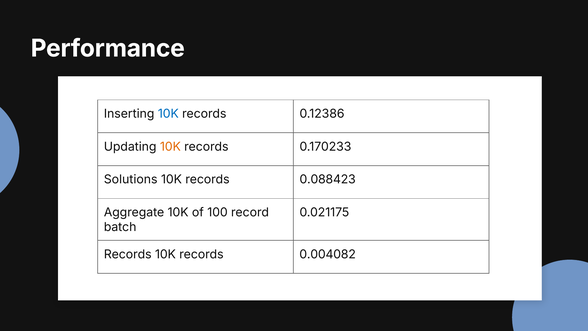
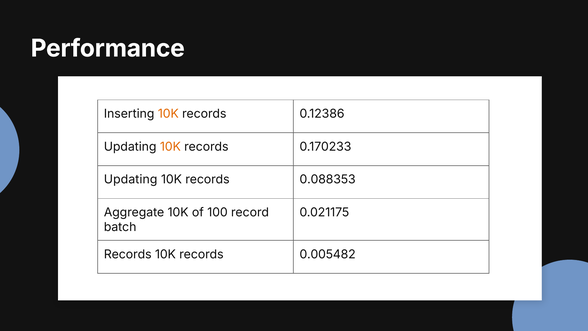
10K colour: blue -> orange (168, 114)
Solutions: Solutions -> Updating (131, 179)
0.088423: 0.088423 -> 0.088353 (328, 179)
0.004082: 0.004082 -> 0.005482 (328, 254)
